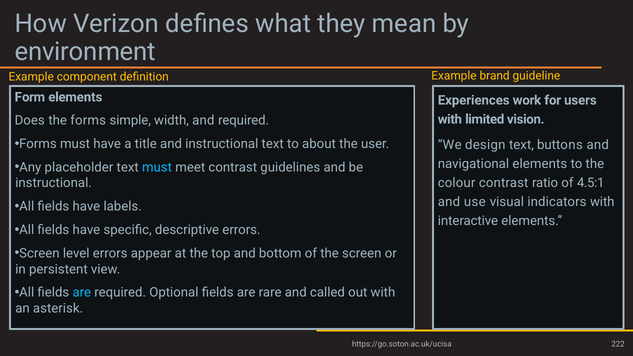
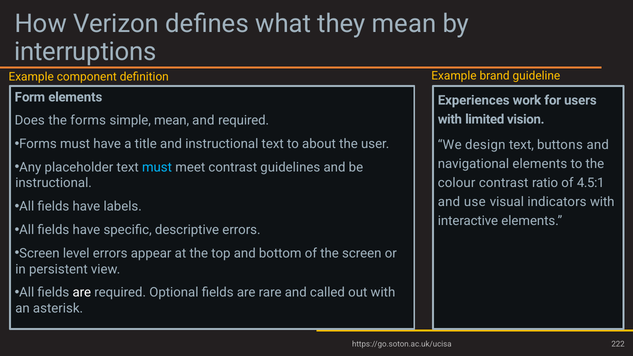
environment: environment -> interruptions (85, 52)
simple width: width -> mean (172, 120)
are colour: light blue -> white (82, 293)
